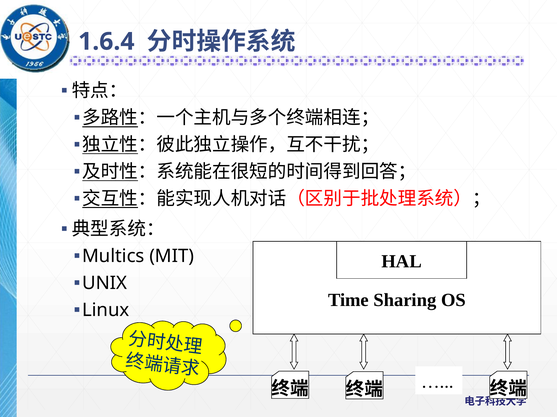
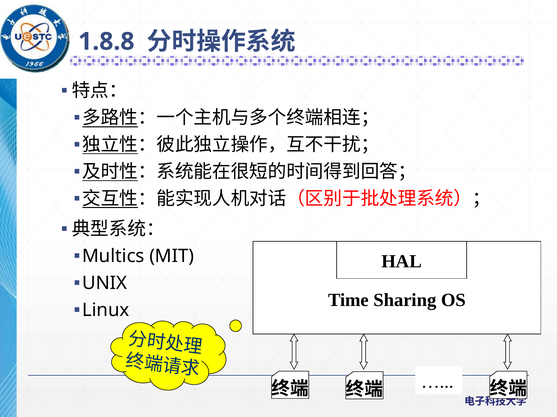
1.6.4: 1.6.4 -> 1.8.8 (106, 42)
